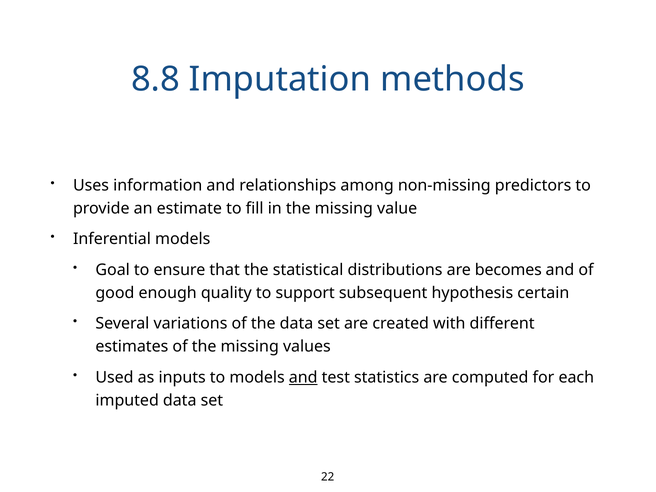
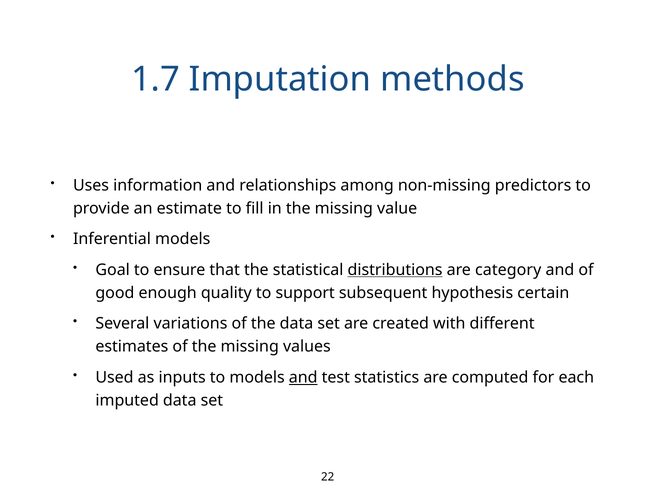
8.8: 8.8 -> 1.7 (156, 79)
distributions underline: none -> present (395, 270)
becomes: becomes -> category (508, 270)
